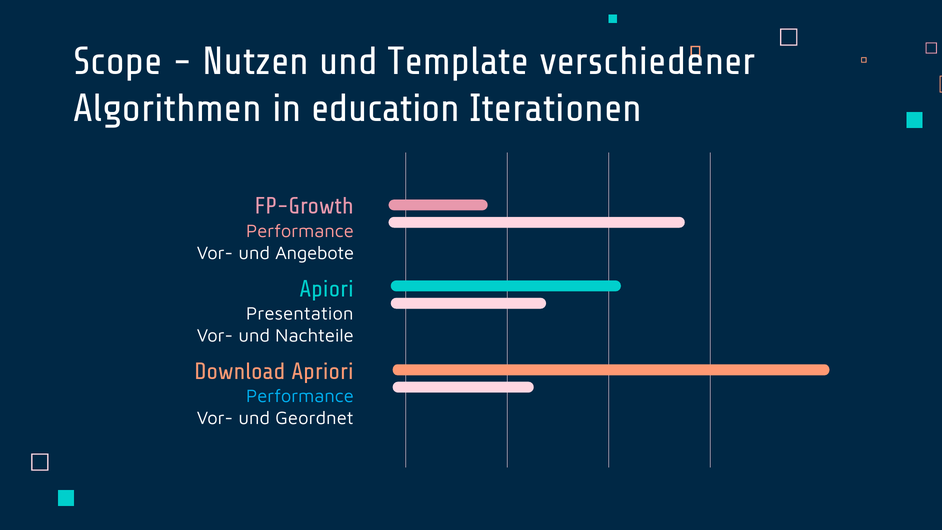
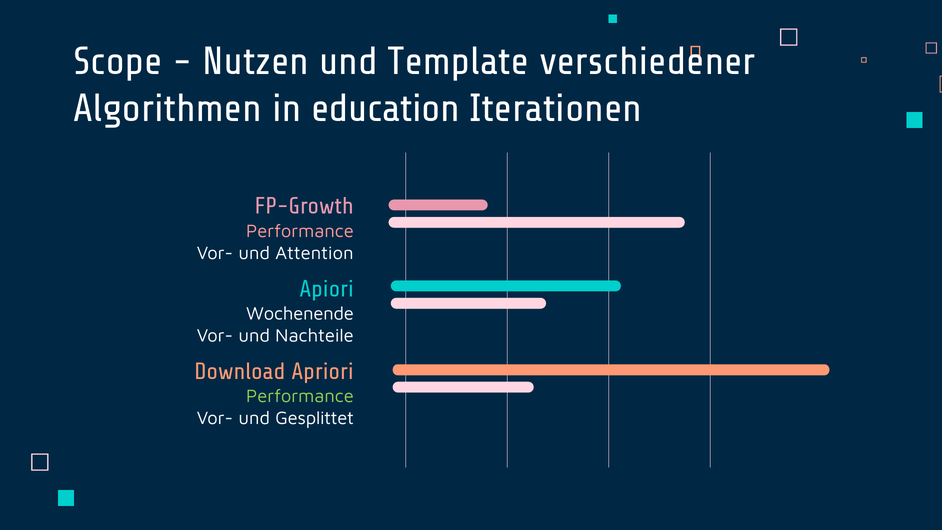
Angebote: Angebote -> Attention (314, 253)
Presentation: Presentation -> Wochenende (300, 314)
Performance colour: light blue -> light green (300, 396)
Geordnet: Geordnet -> Gesplittet (315, 418)
